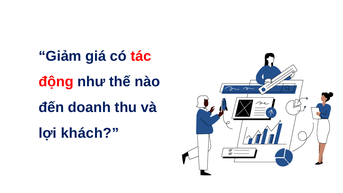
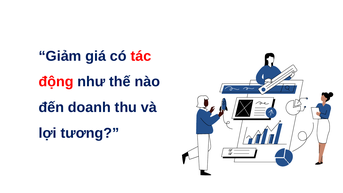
khách: khách -> tương (90, 133)
